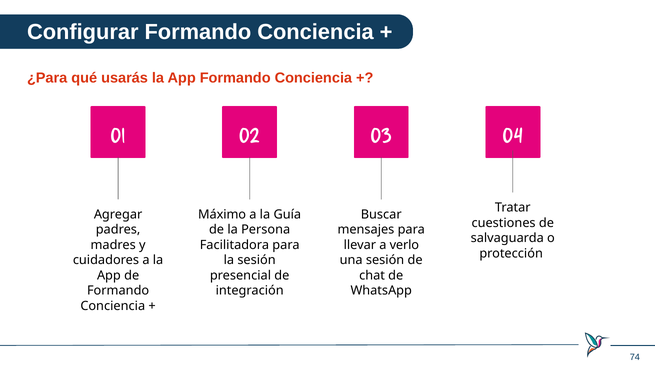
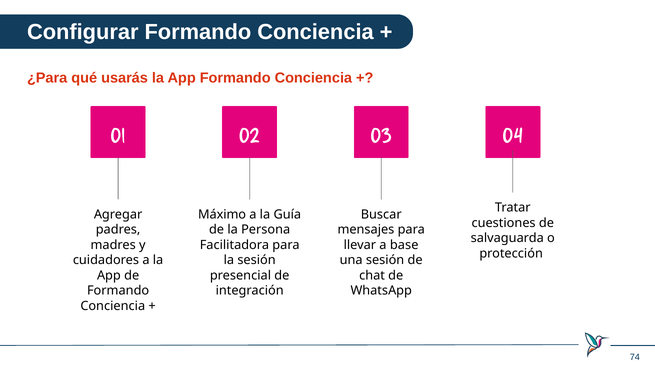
verlo: verlo -> base (404, 245)
